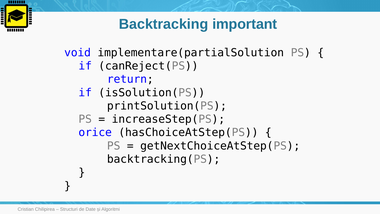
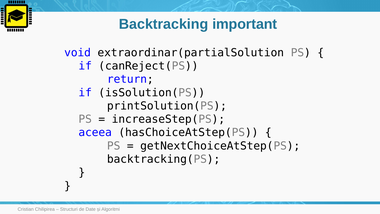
implementare(partialSolution: implementare(partialSolution -> extraordinar(partialSolution (191, 53)
orice: orice -> aceea (95, 132)
